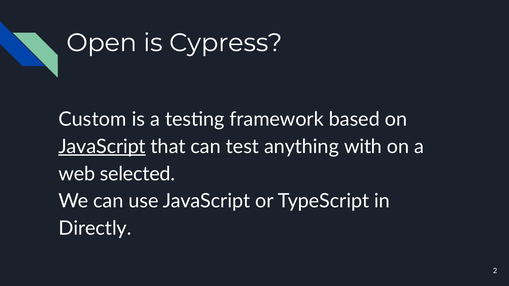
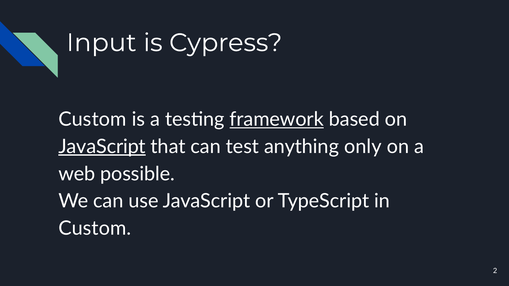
Open: Open -> Input (101, 43)
framework underline: none -> present (277, 119)
with: with -> only (363, 147)
selected: selected -> possible (137, 174)
Directly: Directly -> Custom (95, 229)
